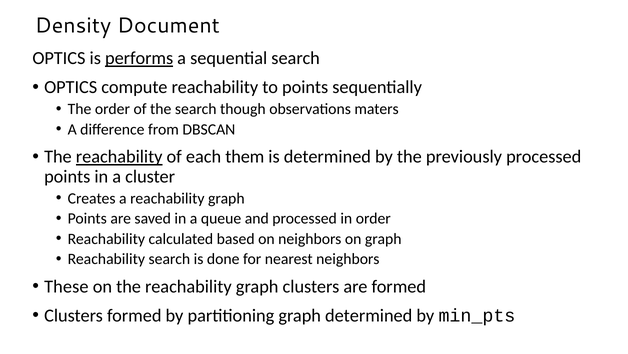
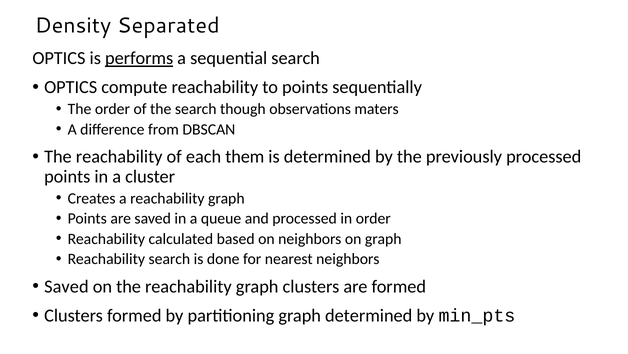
Document: Document -> Separated (168, 25)
reachability underline: present -> none (119, 157)
These: These -> Saved (66, 286)
